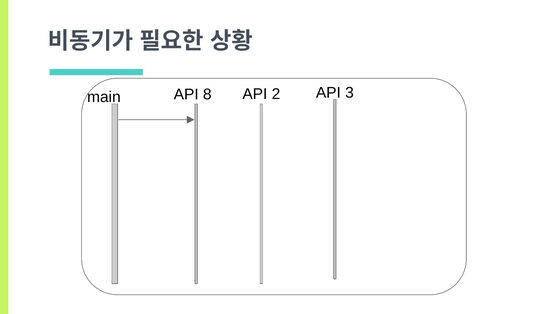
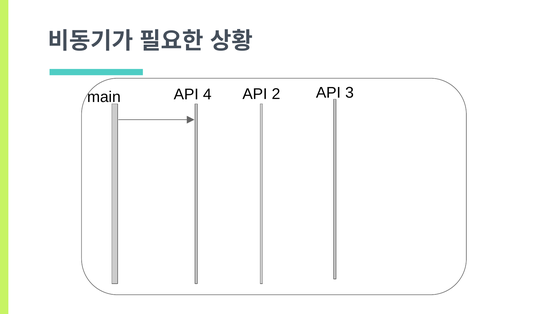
8: 8 -> 4 (207, 94)
